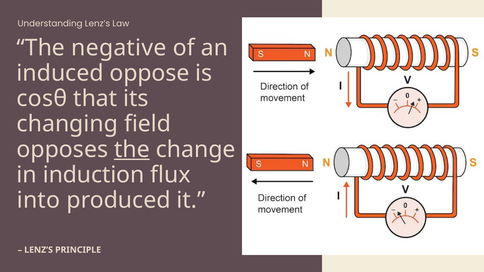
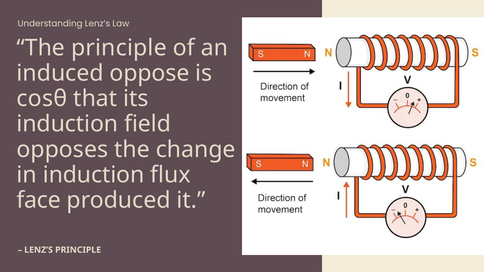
The negative: negative -> principle (119, 48)
changing: changing -> induction (67, 124)
the underline: present -> none (132, 150)
into: into -> face (39, 200)
